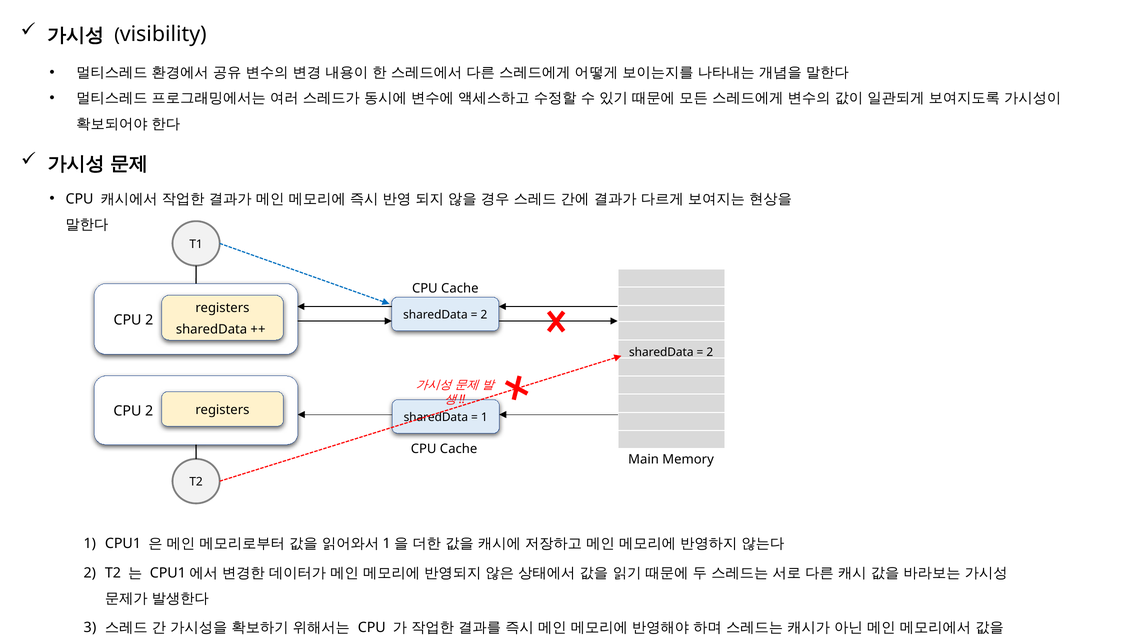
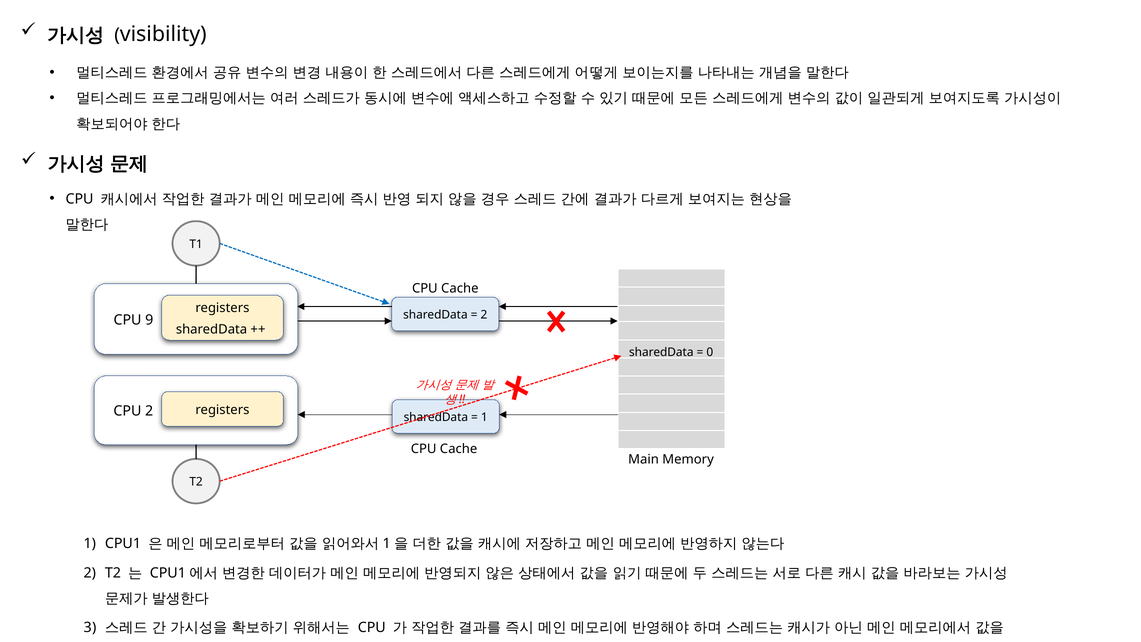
2: 2 -> 9 (149, 320)
2: 2 -> 0 (710, 352)
